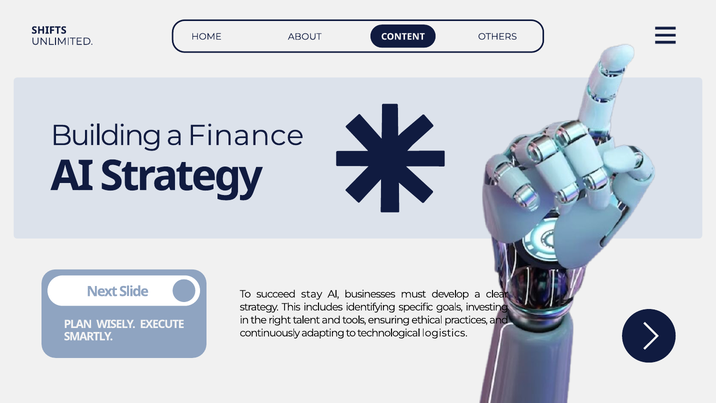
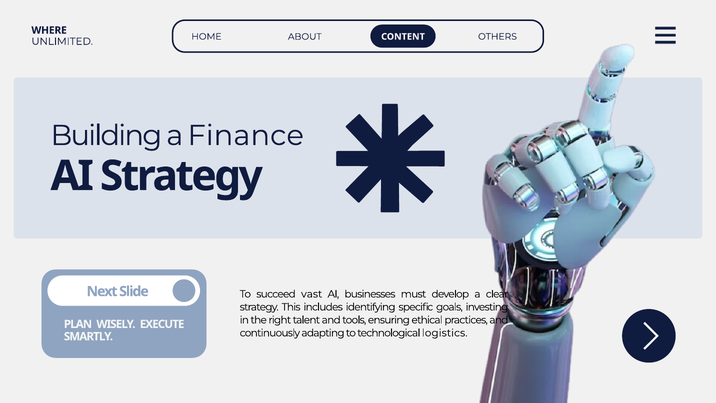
SHIFTS: SHIFTS -> WHERE (49, 30)
stay: stay -> vast (312, 294)
